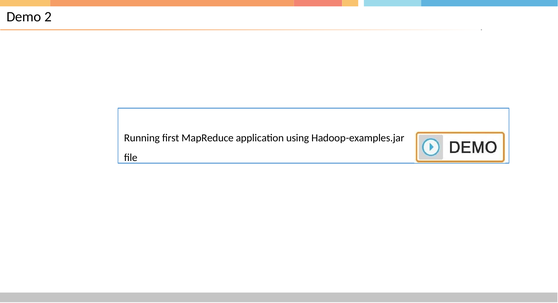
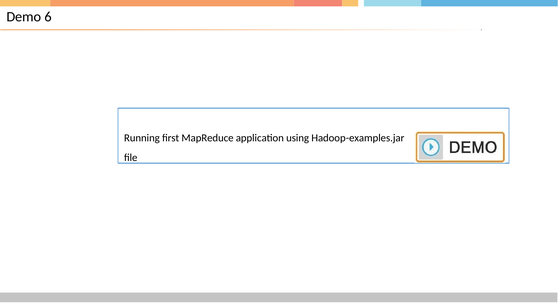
2: 2 -> 6 (48, 17)
